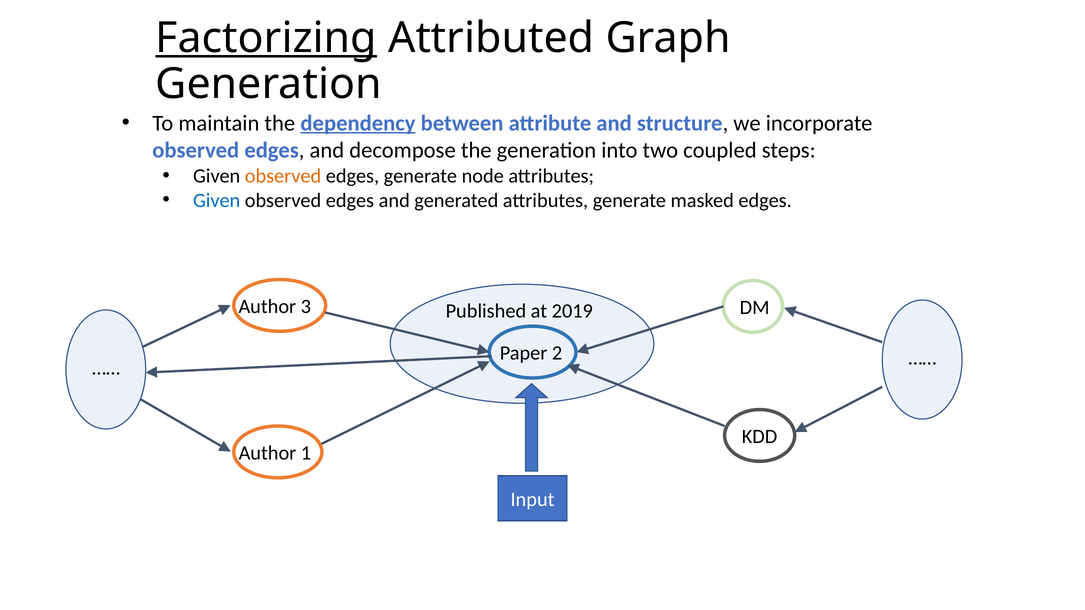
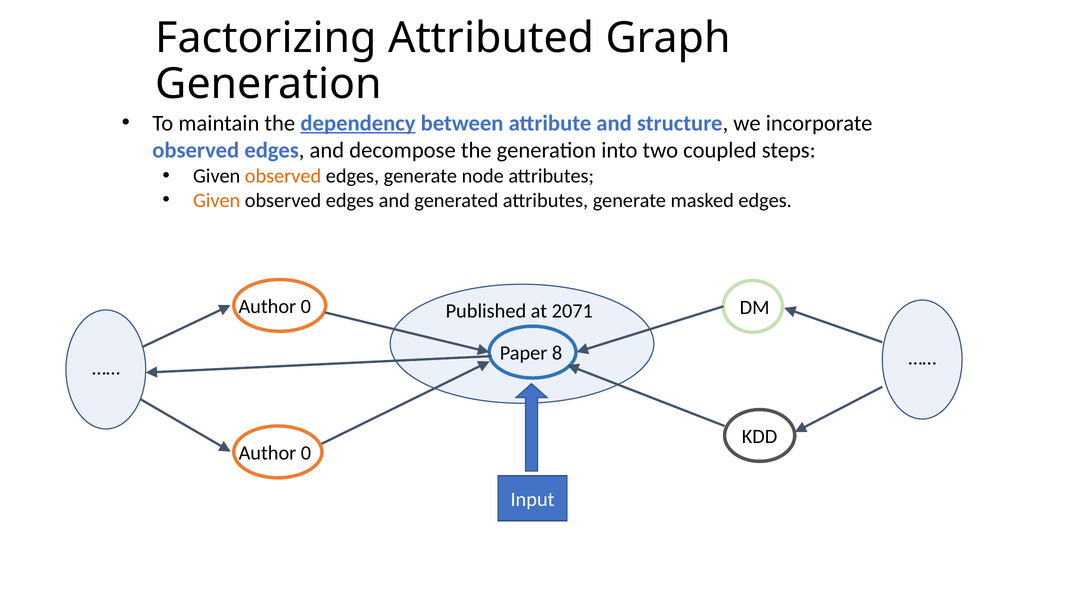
Factorizing underline: present -> none (266, 38)
Given colour: blue -> orange (217, 200)
3: 3 -> 0 (306, 307)
2019: 2019 -> 2071 (572, 311)
2: 2 -> 8 (557, 353)
1: 1 -> 0 (306, 453)
